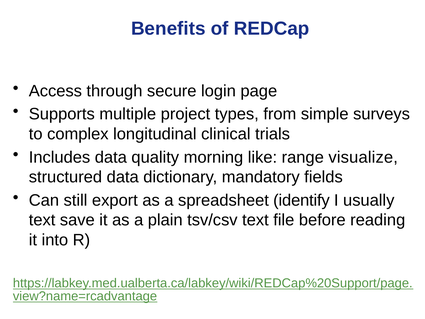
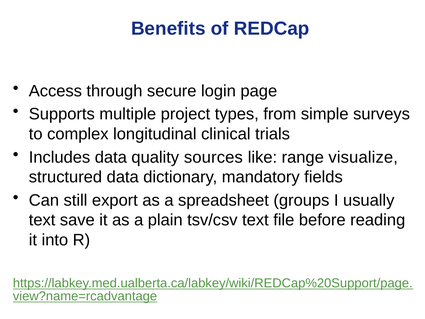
morning: morning -> sources (213, 157)
identify: identify -> groups (301, 200)
